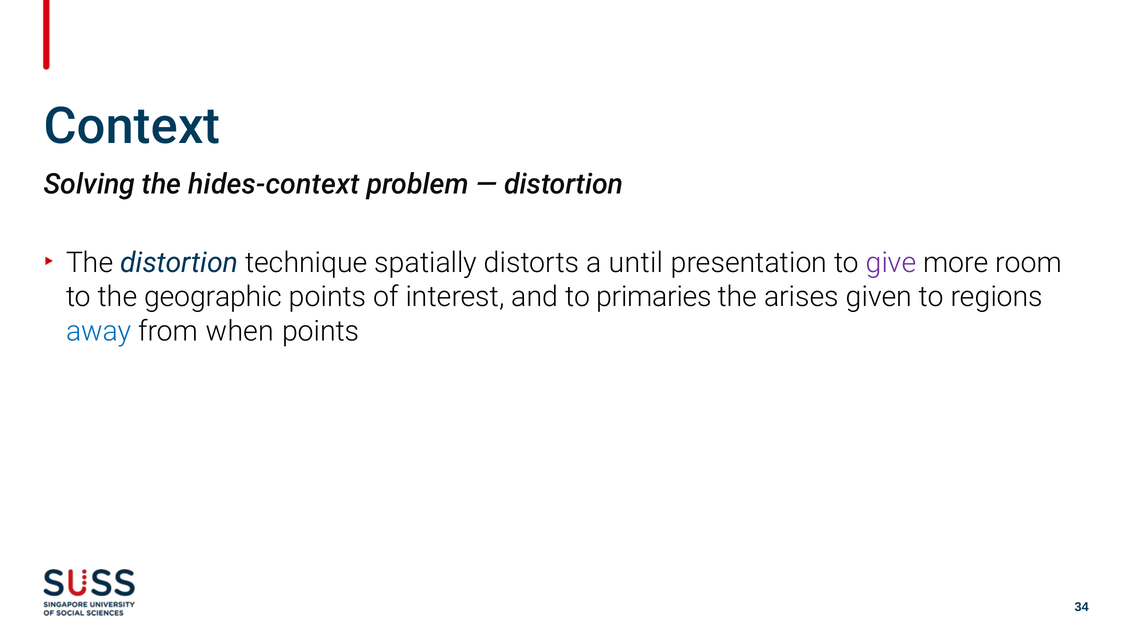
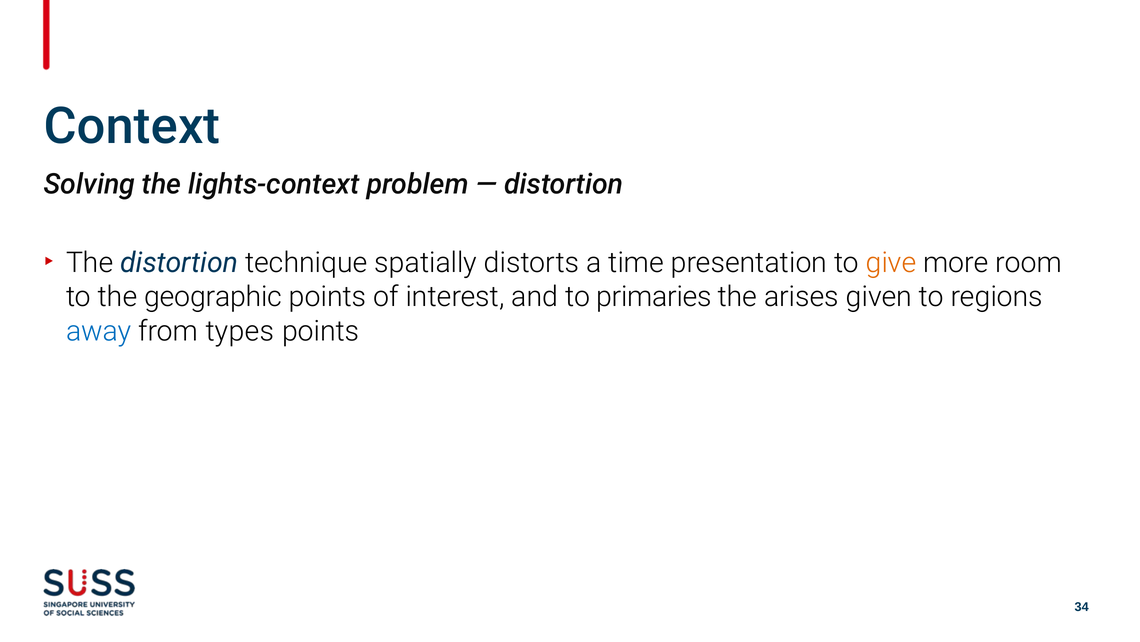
hides-context: hides-context -> lights-context (274, 184)
until: until -> time (636, 262)
give colour: purple -> orange (891, 262)
when: when -> types (240, 331)
